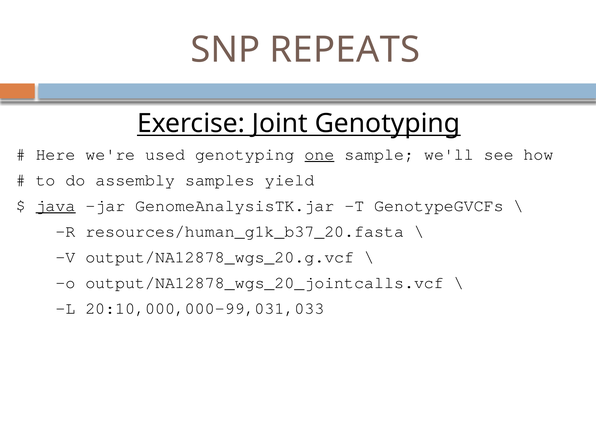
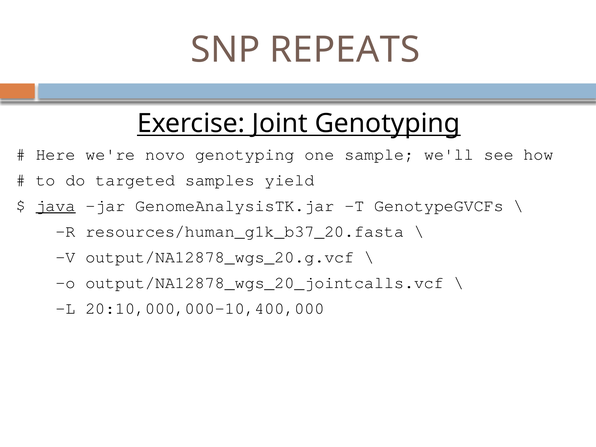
used: used -> novo (165, 154)
one underline: present -> none (319, 154)
assembly: assembly -> targeted (135, 180)
20:10,000,000-99,031,033: 20:10,000,000-99,031,033 -> 20:10,000,000-10,400,000 (205, 308)
